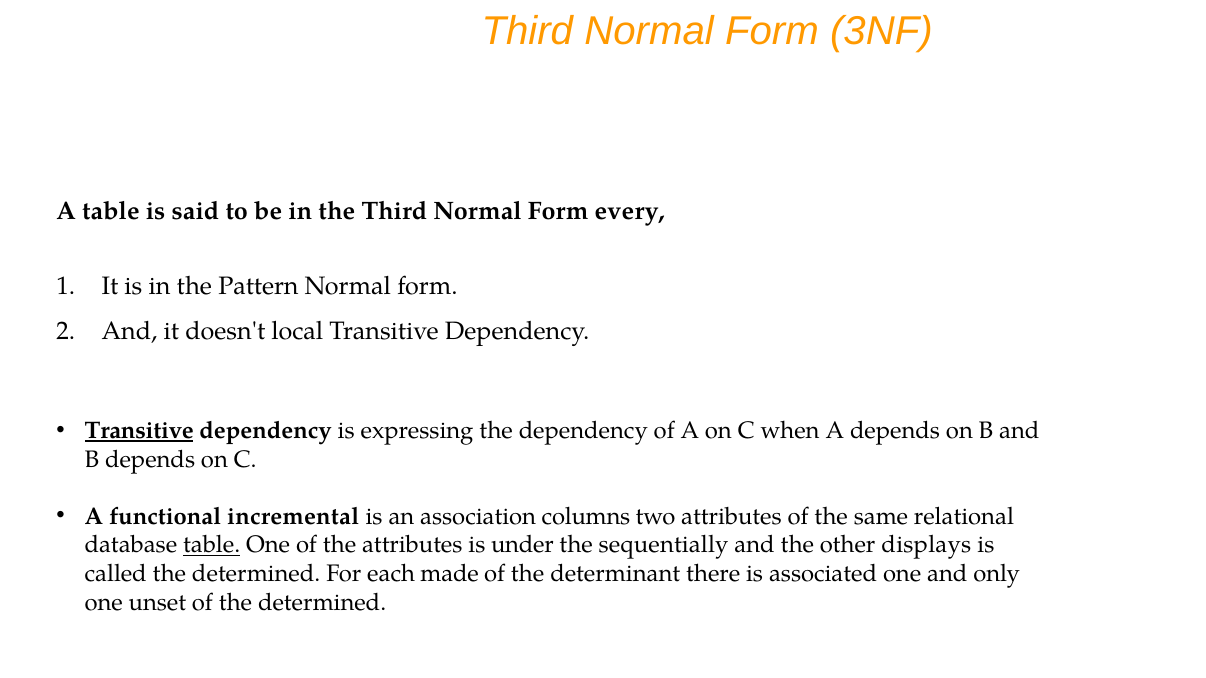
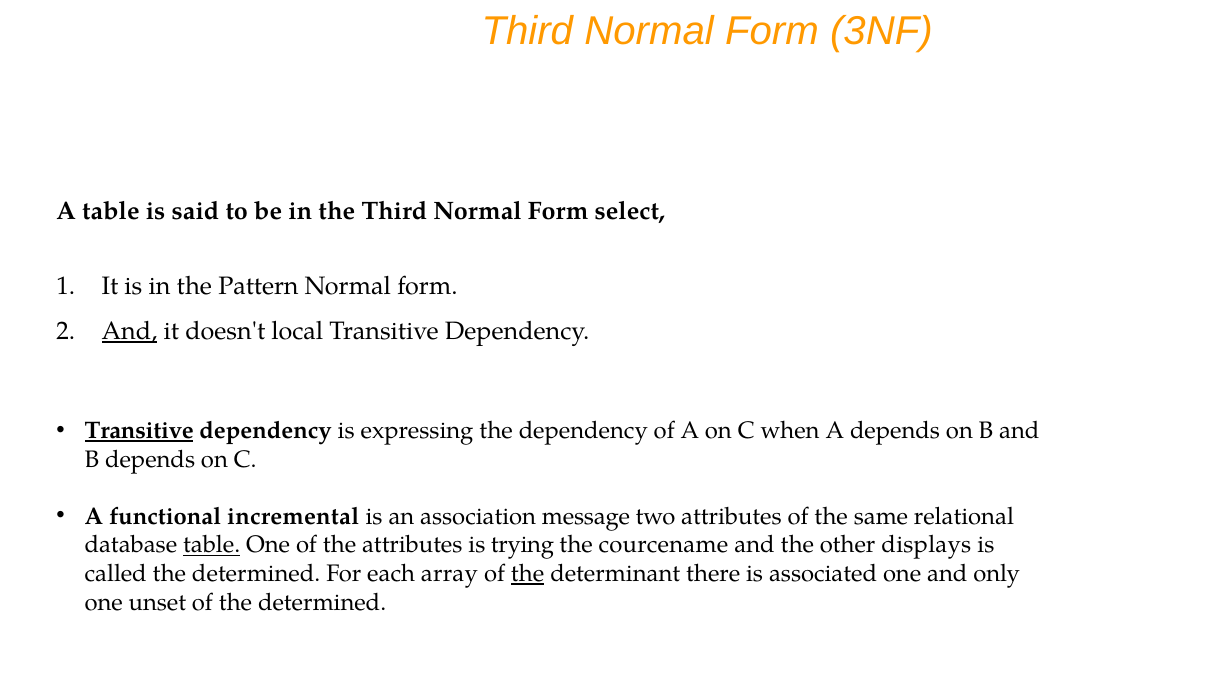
every: every -> select (630, 211)
And underline: none -> present (129, 331)
columns: columns -> message (586, 517)
under: under -> trying (522, 545)
sequentially: sequentially -> courcename (663, 545)
made: made -> array (449, 574)
the underline: none -> present (528, 574)
